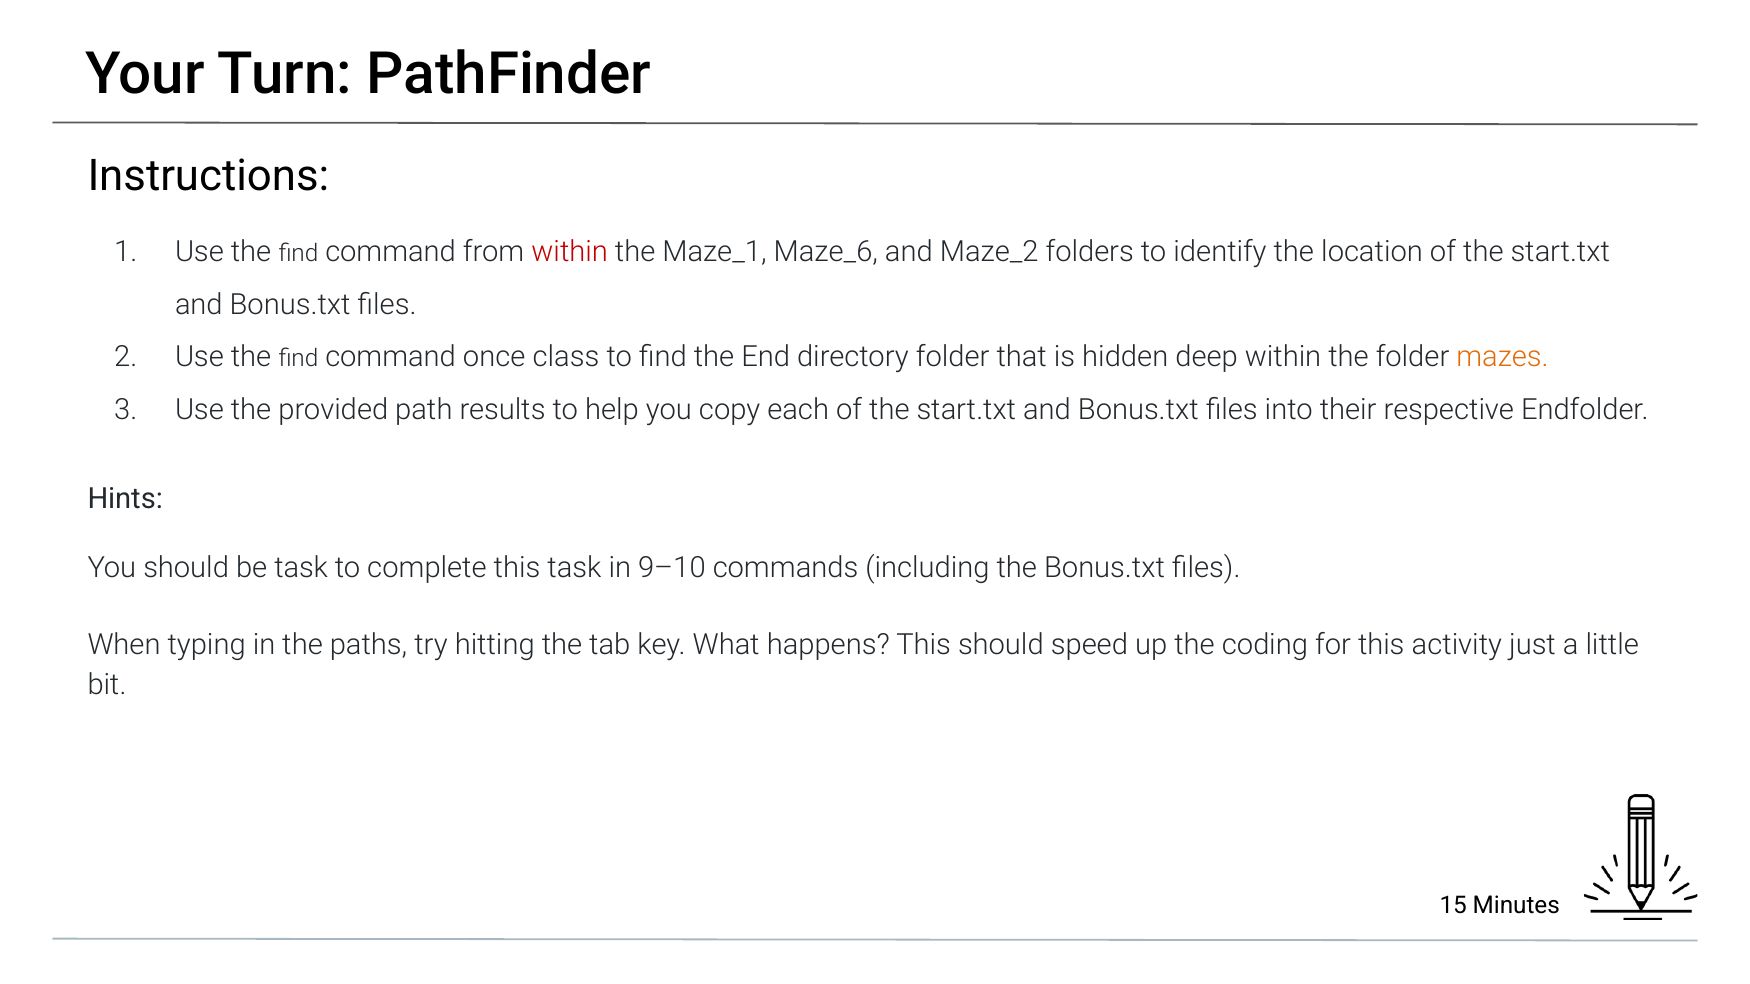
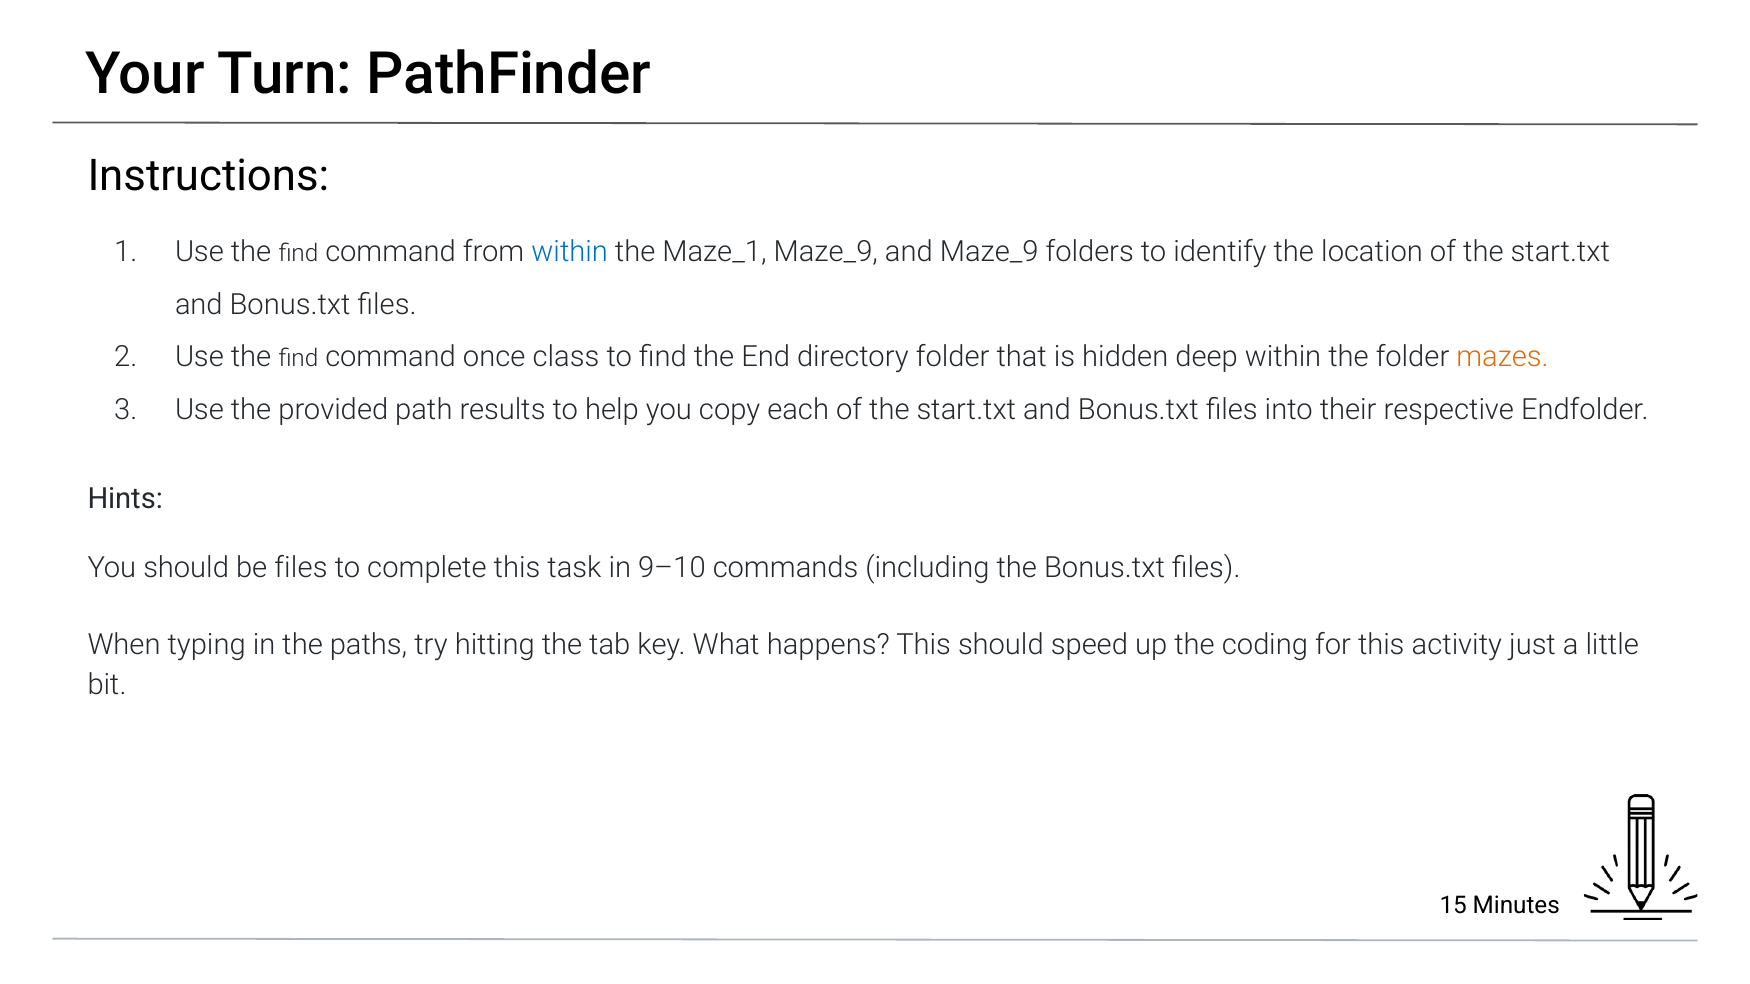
within colour: red -> blue (570, 252)
Maze_1 Maze_6: Maze_6 -> Maze_9 (826, 252)
and Maze_2: Maze_2 -> Maze_9 (989, 252)
be task: task -> files (301, 568)
